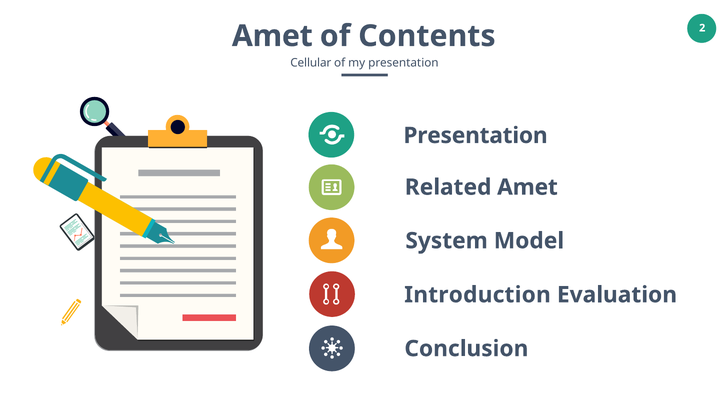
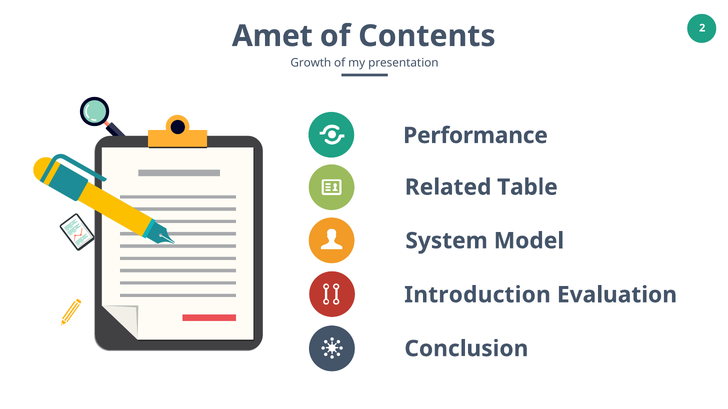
Cellular: Cellular -> Growth (311, 63)
Presentation: Presentation -> Performance (476, 136)
Related Amet: Amet -> Table (527, 187)
